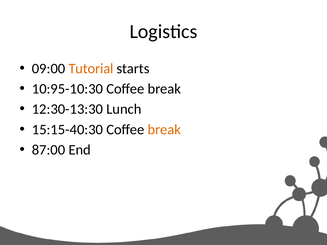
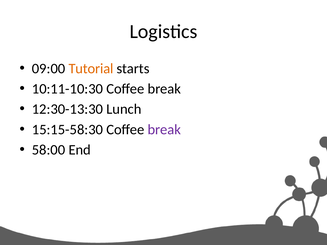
10:95-10:30: 10:95-10:30 -> 10:11-10:30 (67, 89)
15:15-40:30: 15:15-40:30 -> 15:15-58:30 (67, 130)
break colour: orange -> purple (164, 130)
87:00: 87:00 -> 58:00 (49, 150)
